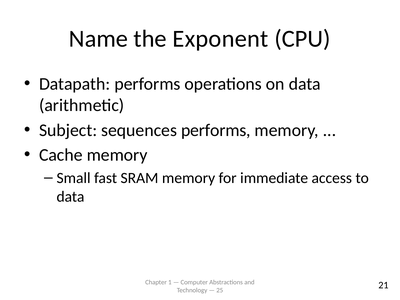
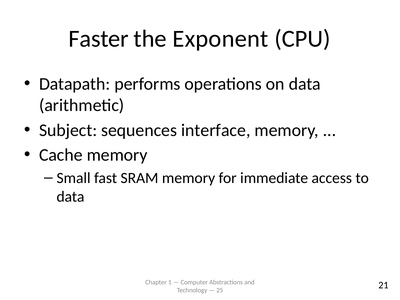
Name: Name -> Faster (99, 39)
sequences performs: performs -> interface (216, 130)
